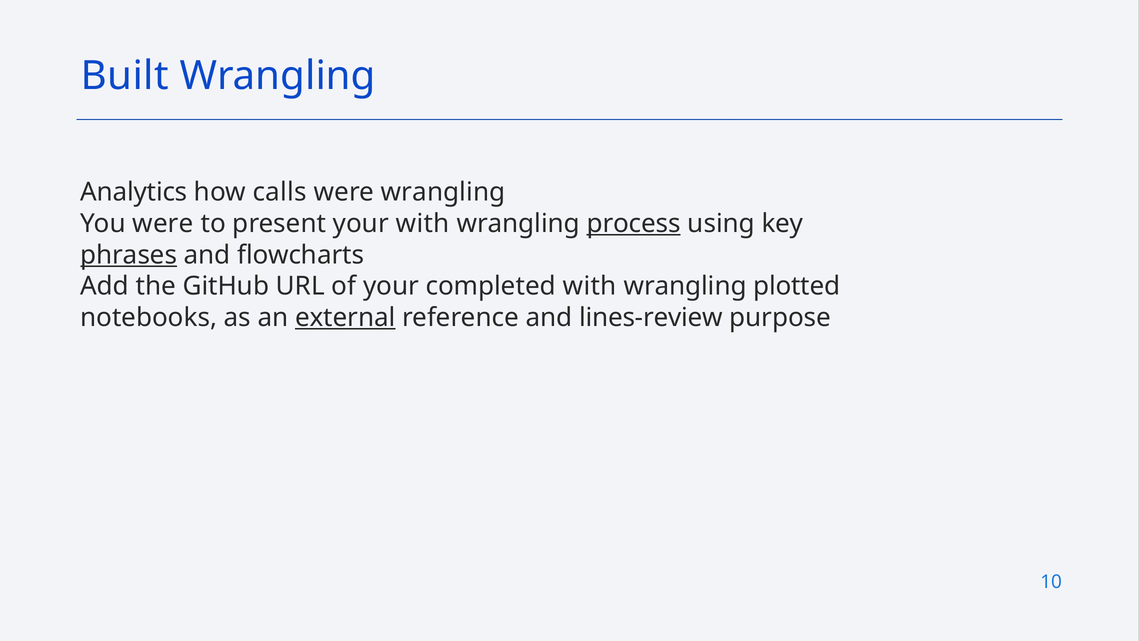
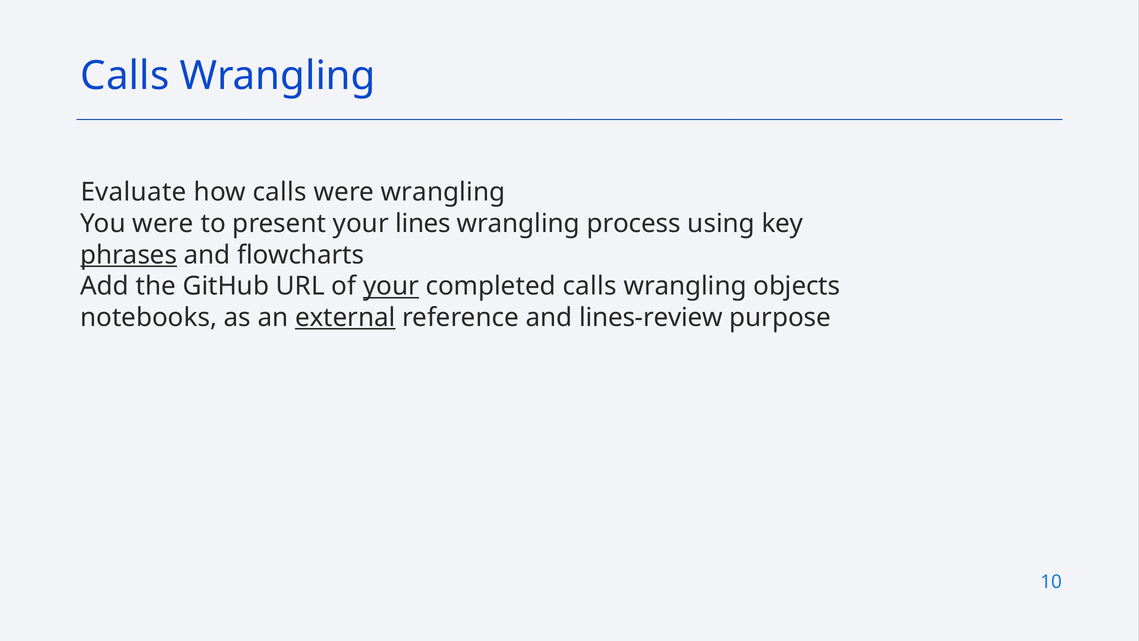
Built: Built -> Calls (125, 76)
Analytics: Analytics -> Evaluate (134, 192)
your with: with -> lines (423, 224)
process underline: present -> none (634, 224)
your underline: none -> present (391, 286)
completed with: with -> calls (590, 286)
plotted: plotted -> objects (797, 286)
